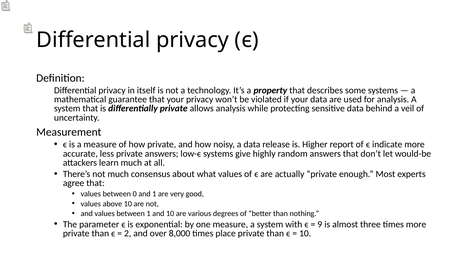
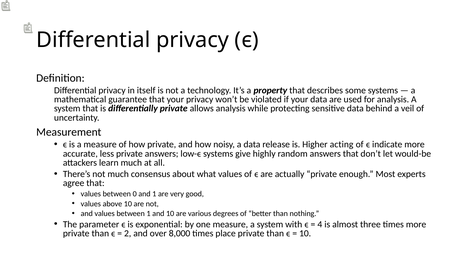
report: report -> acting (342, 145)
9: 9 -> 4 (320, 224)
